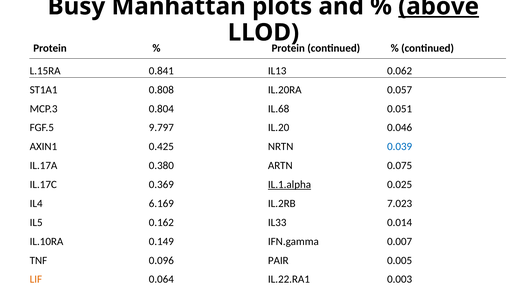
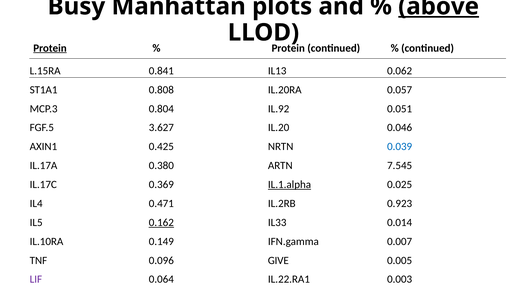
Protein underline: none -> present (50, 48)
IL.68: IL.68 -> IL.92 (279, 109)
9.797: 9.797 -> 3.627 (161, 127)
0.075: 0.075 -> 7.545 (400, 165)
6.169: 6.169 -> 0.471 (161, 203)
7.023: 7.023 -> 0.923 (400, 203)
0.162 underline: none -> present (161, 222)
PAIR: PAIR -> GIVE (278, 260)
LIF colour: orange -> purple (36, 279)
